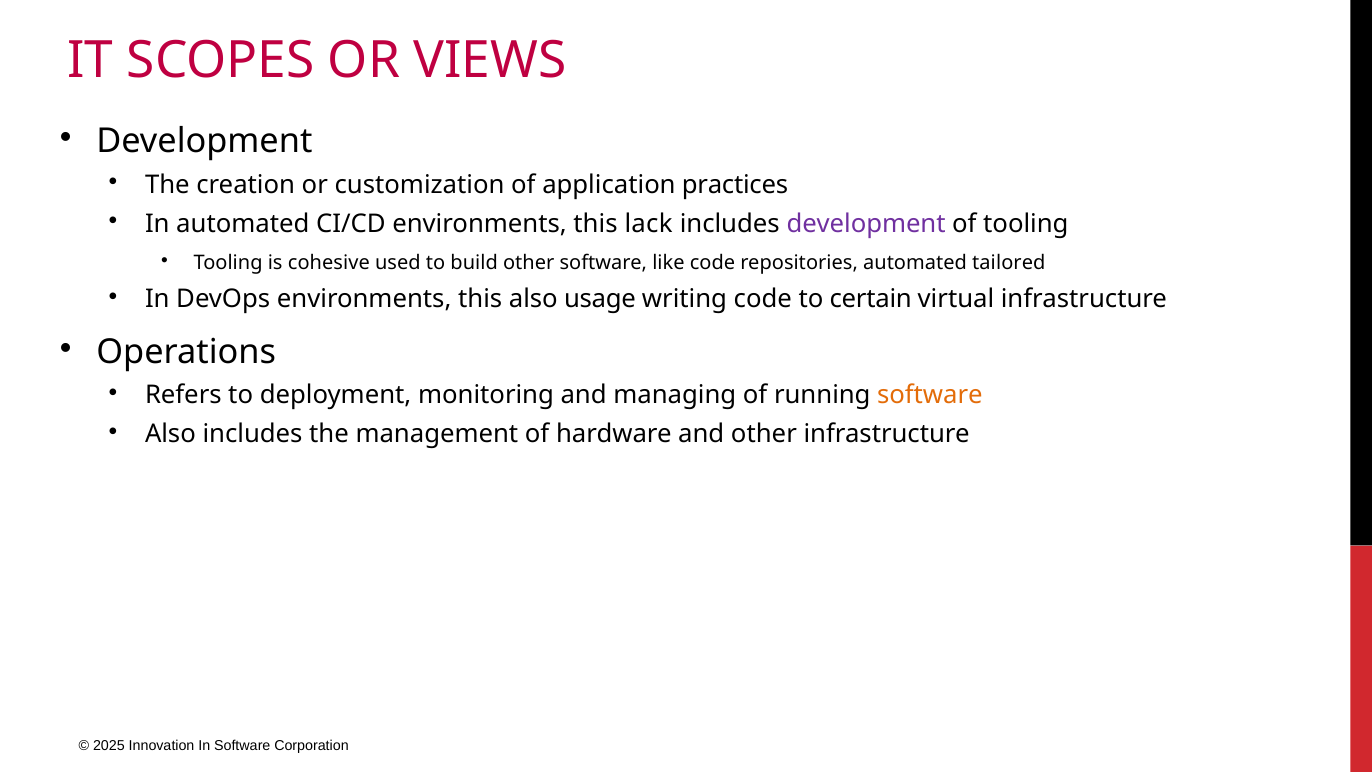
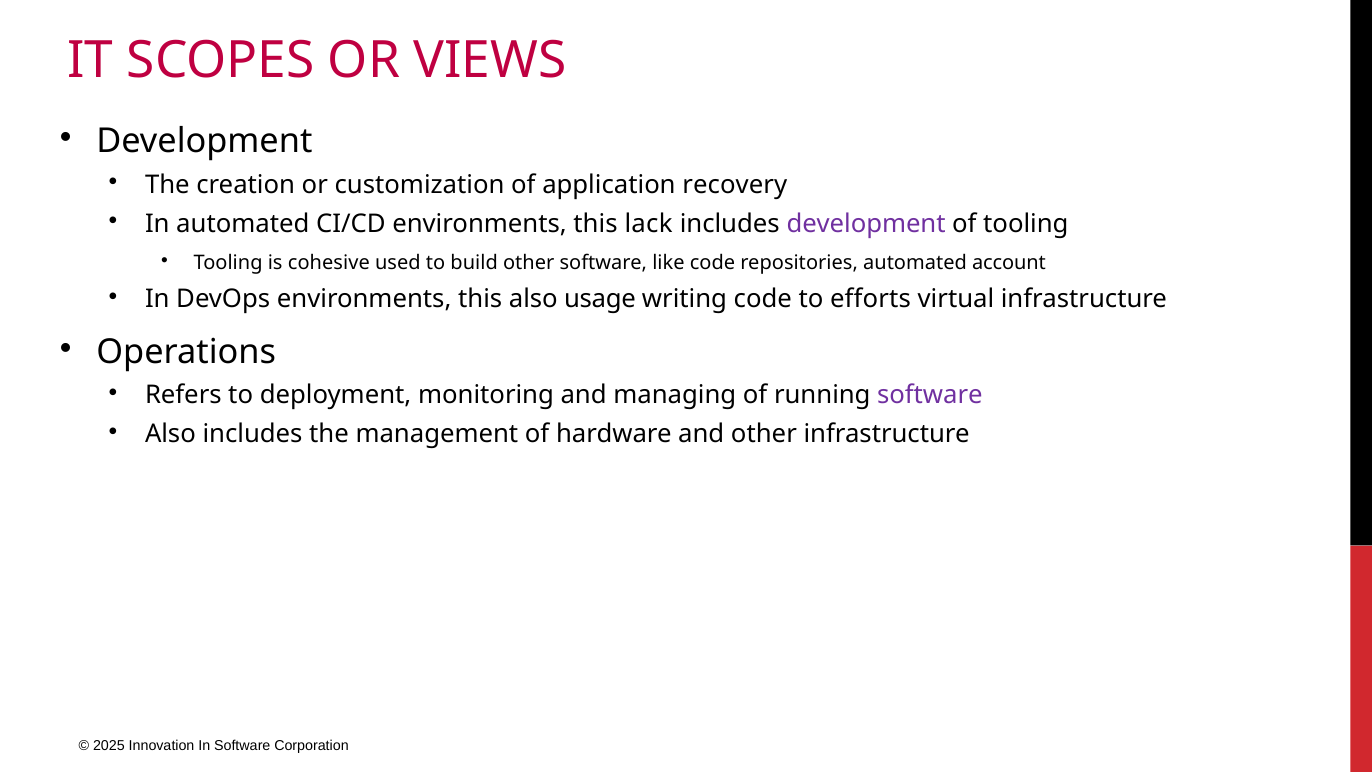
practices: practices -> recovery (735, 185)
tailored: tailored -> account (1009, 263)
certain: certain -> efforts (871, 299)
software colour: orange -> purple (930, 395)
